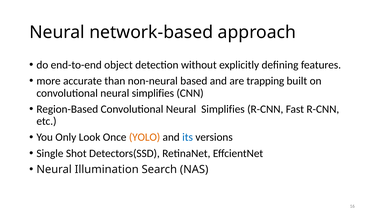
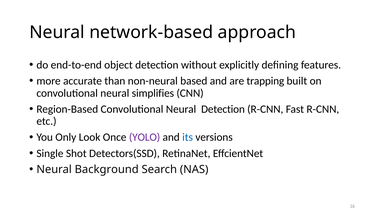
Region-Based Convolutional Neural Simplifies: Simplifies -> Detection (223, 109)
YOLO colour: orange -> purple (145, 137)
Illumination: Illumination -> Background (107, 169)
